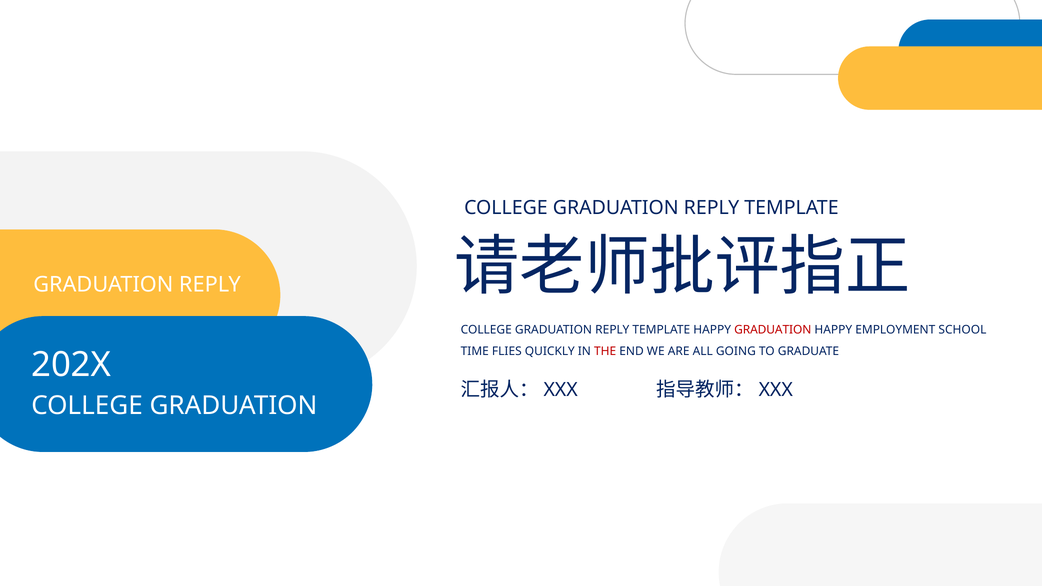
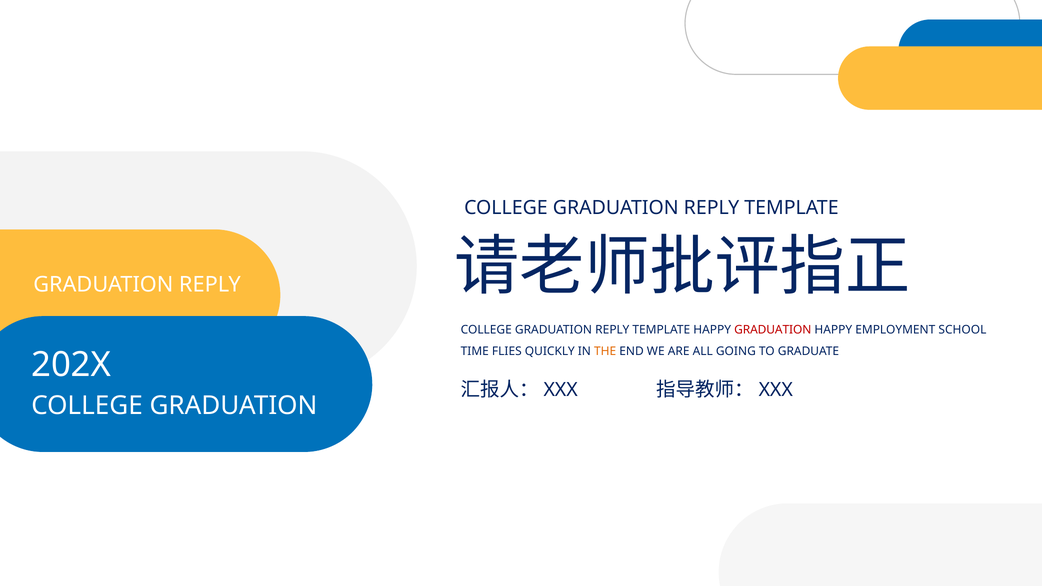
THE colour: red -> orange (605, 352)
